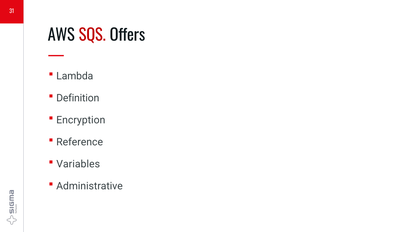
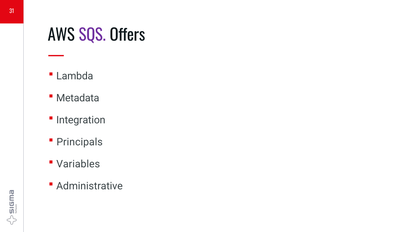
SQS colour: red -> purple (92, 36)
Definition: Definition -> Metadata (78, 98)
Encryption: Encryption -> Integration (81, 120)
Reference: Reference -> Principals (80, 142)
